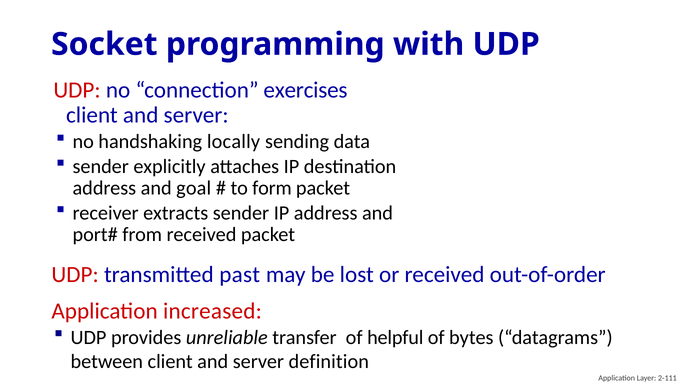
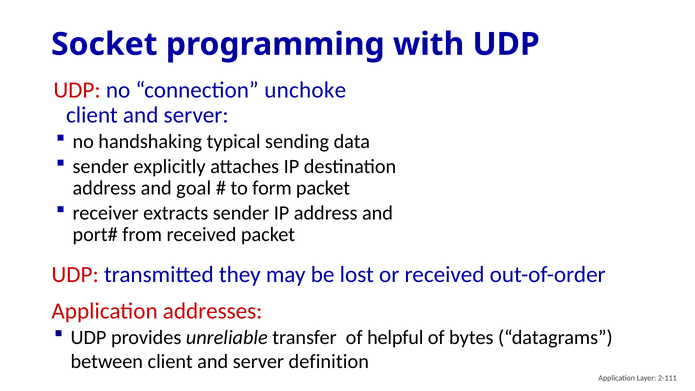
exercises: exercises -> unchoke (305, 90)
locally: locally -> typical (234, 142)
past: past -> they (240, 275)
increased: increased -> addresses (213, 311)
